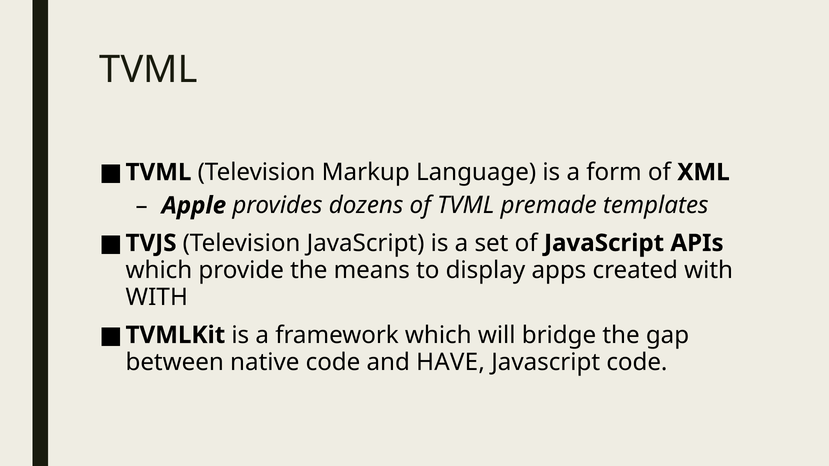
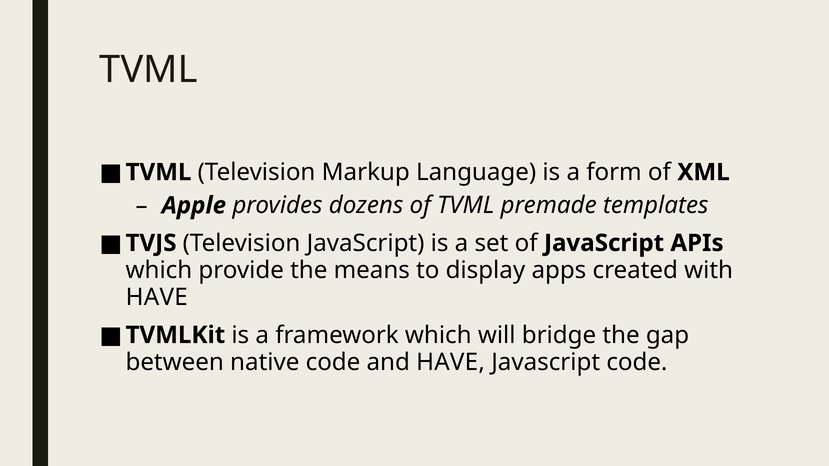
WITH: WITH -> HAVE (157, 298)
